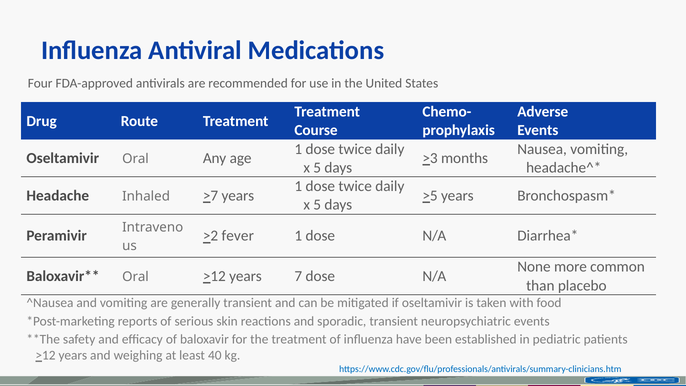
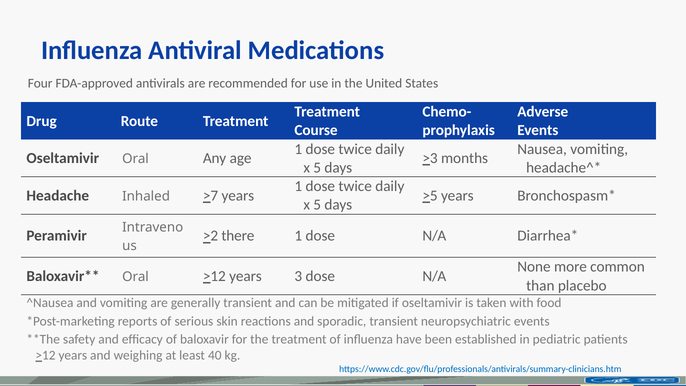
fever: fever -> there (238, 236)
7: 7 -> 3 (298, 276)
